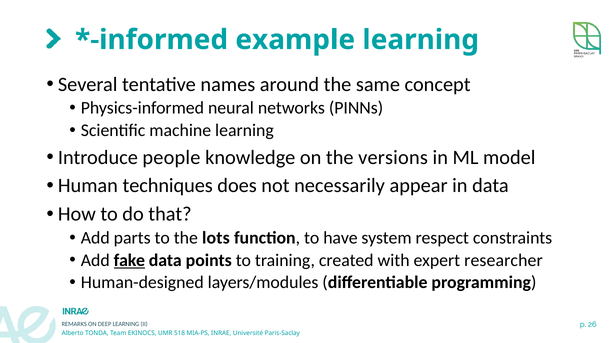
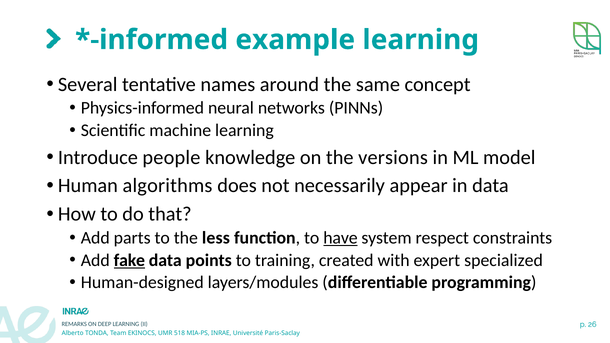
techniques: techniques -> algorithms (168, 186)
lots: lots -> less (216, 238)
have underline: none -> present (340, 238)
researcher: researcher -> specialized (504, 260)
